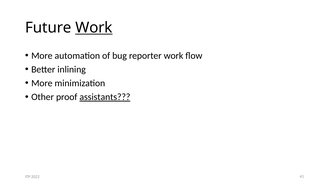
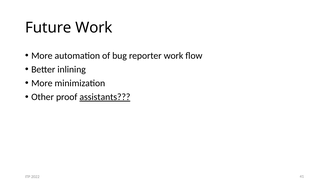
Work underline: present -> none (94, 28)
